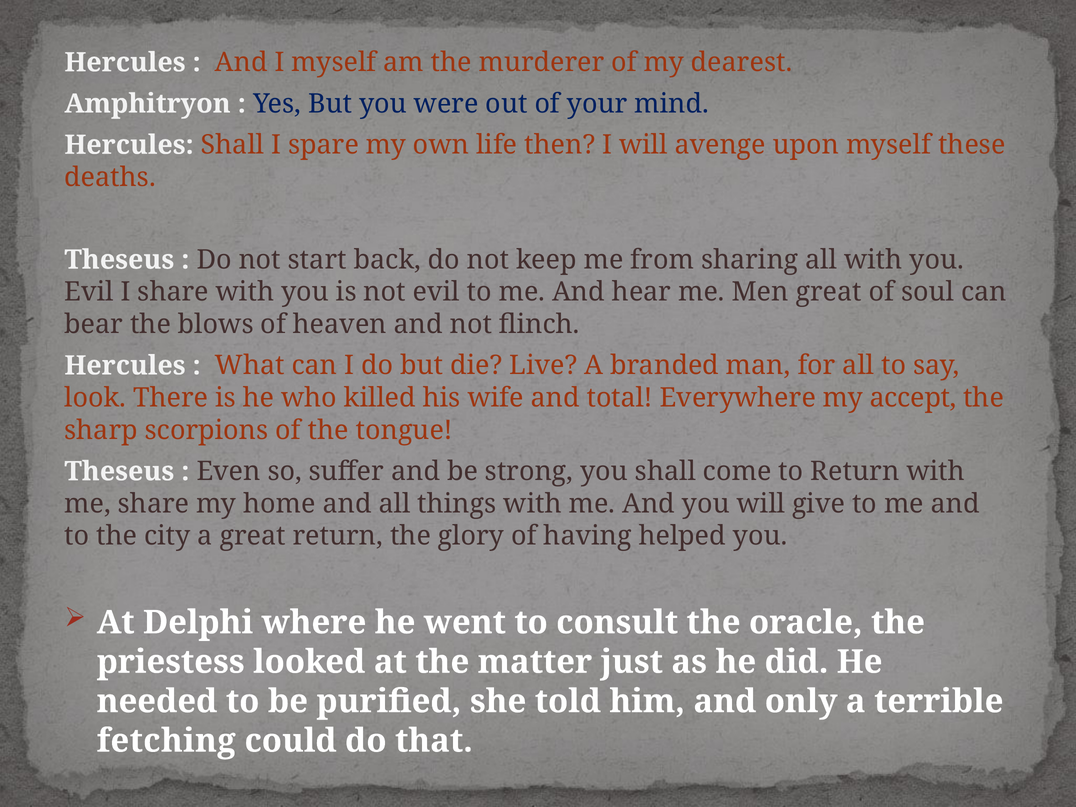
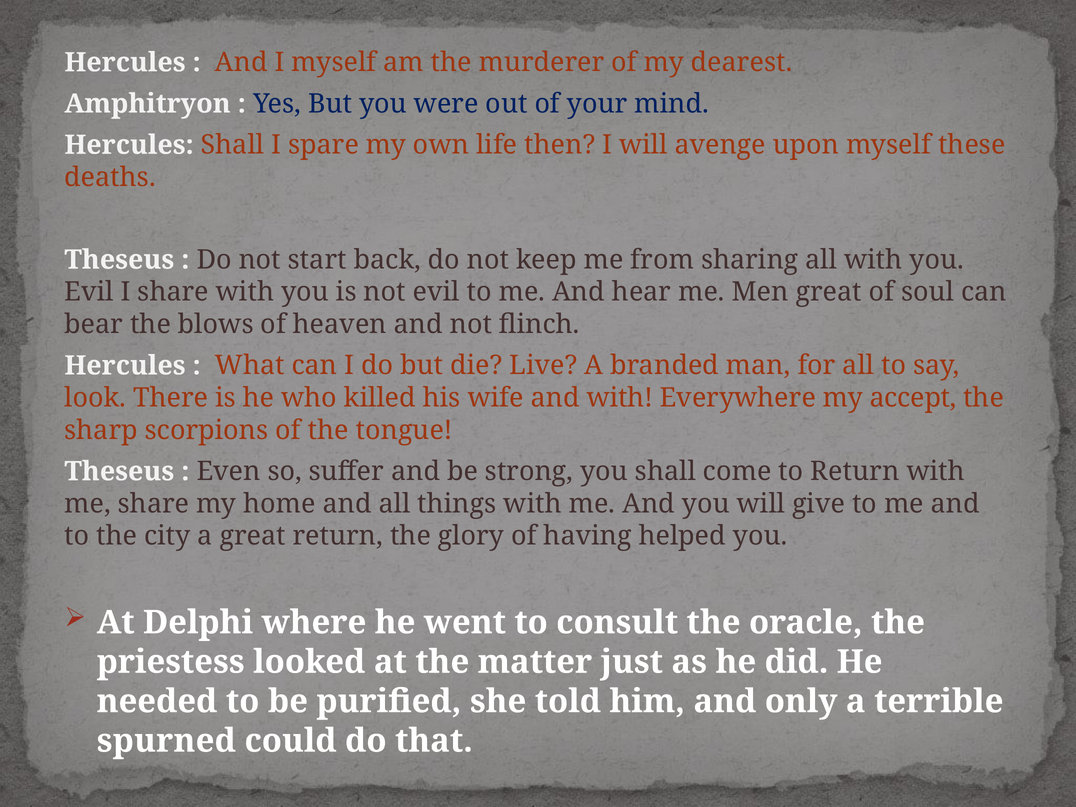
and total: total -> with (620, 398)
fetching: fetching -> spurned (166, 741)
